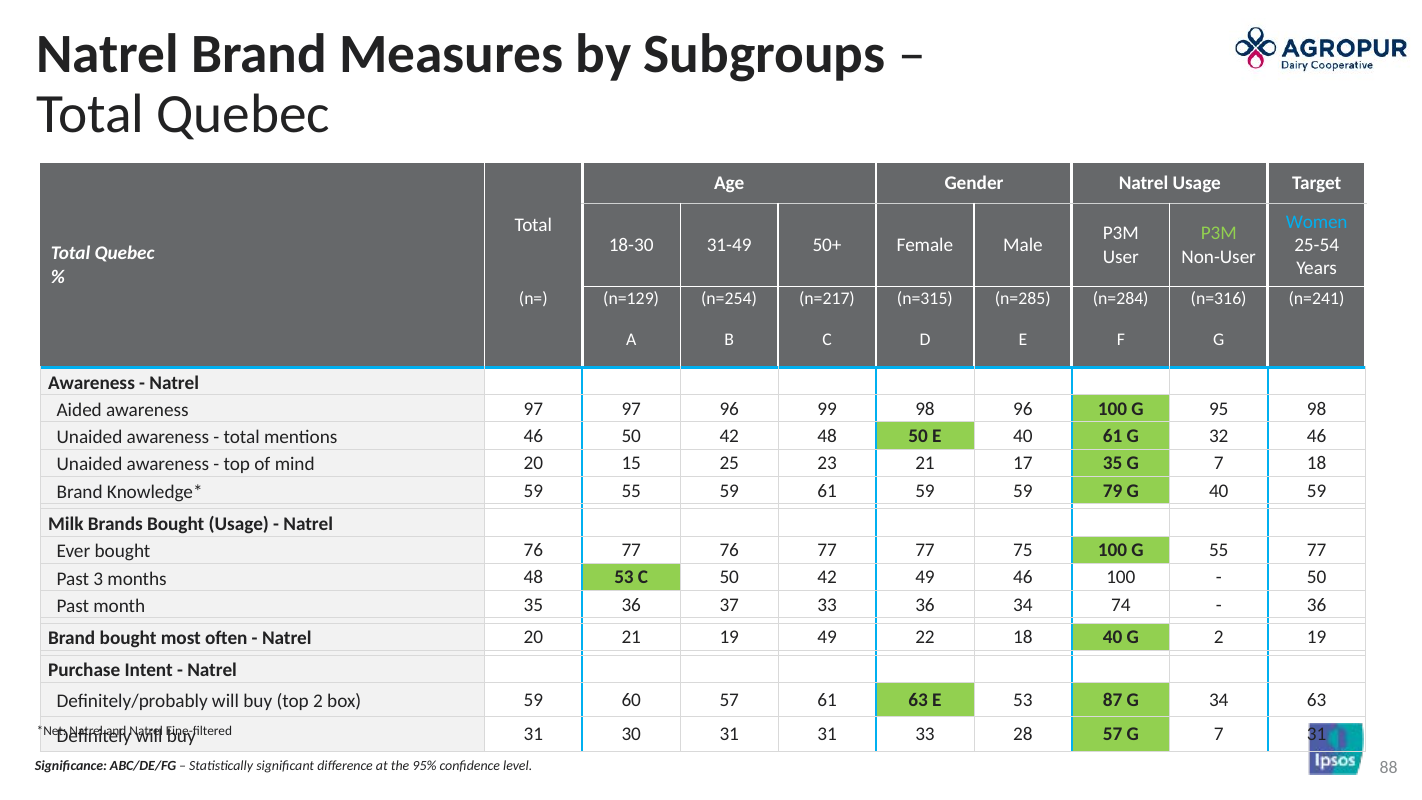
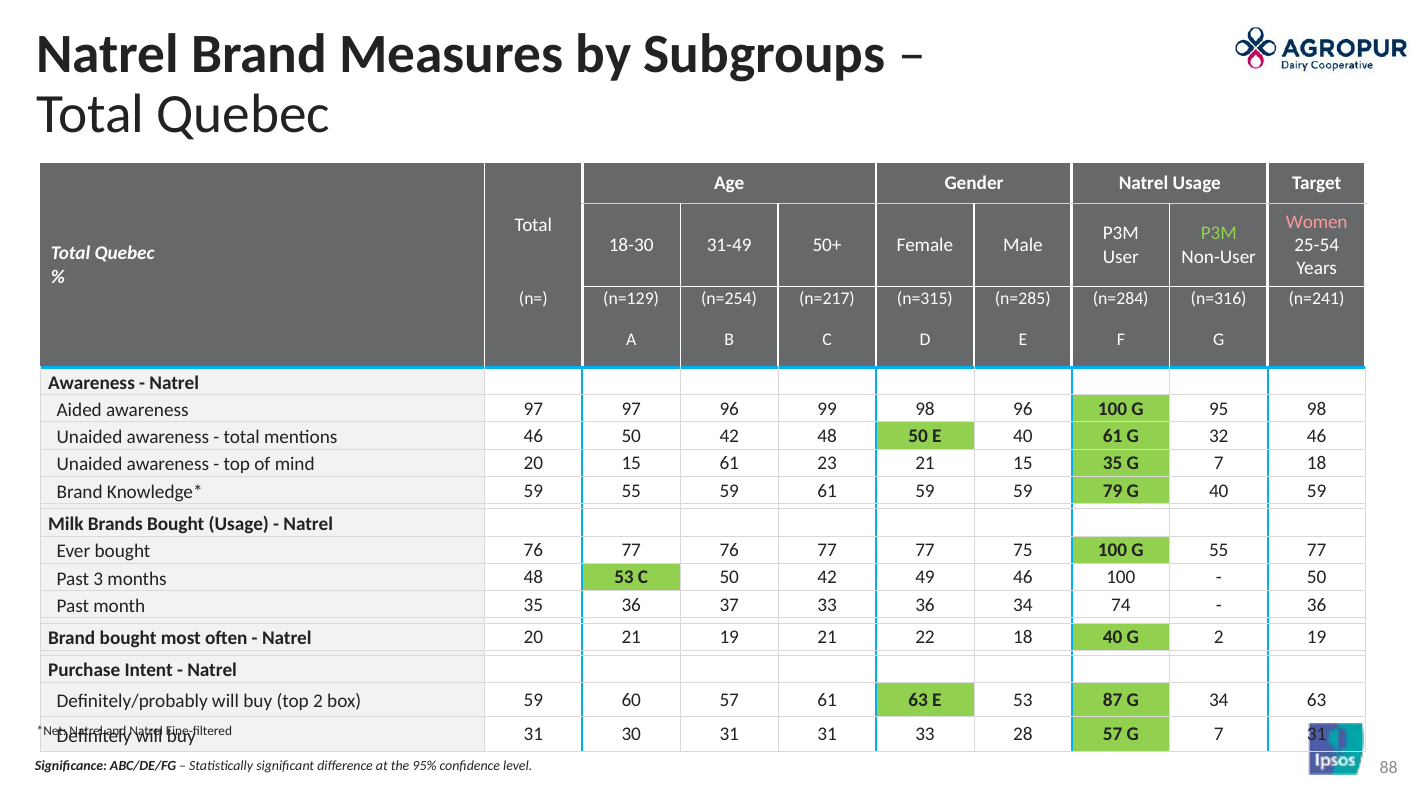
Women colour: light blue -> pink (1317, 222)
15 25: 25 -> 61 (729, 463)
21 17: 17 -> 15 (1023, 463)
19 49: 49 -> 21 (827, 637)
